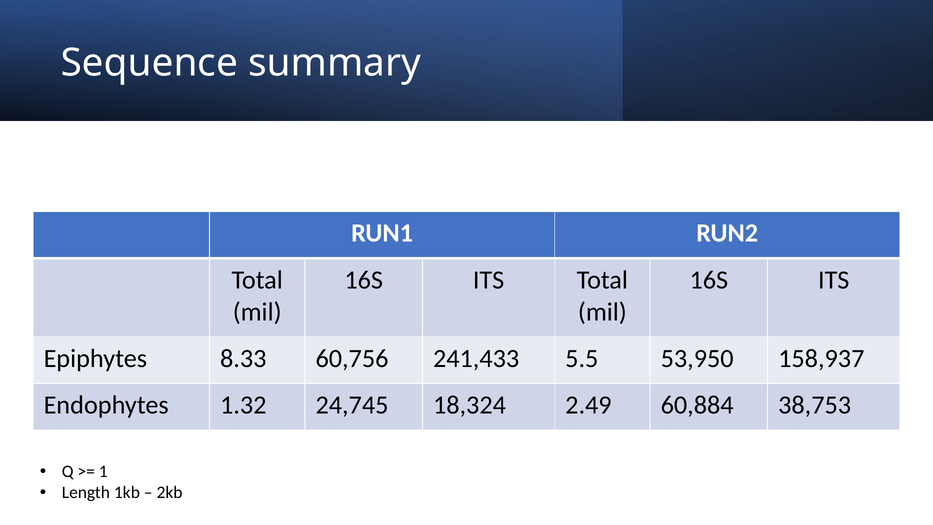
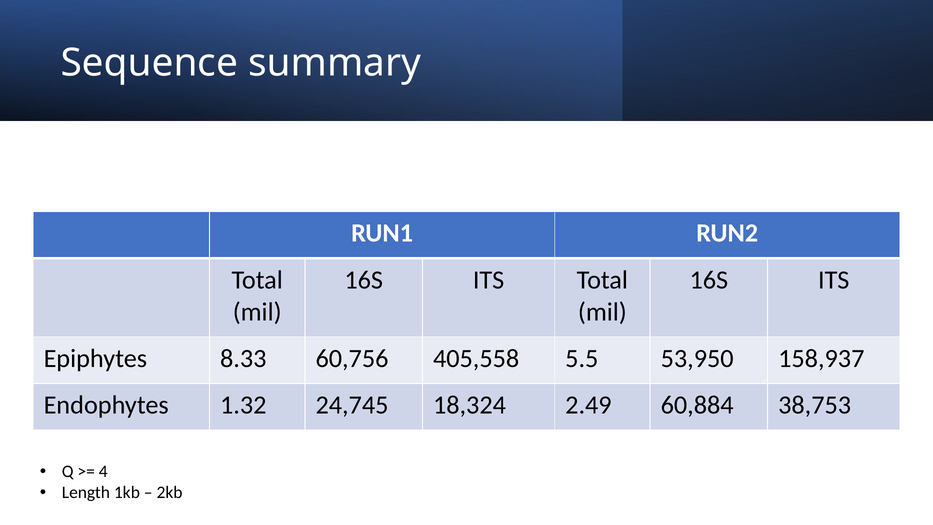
241,433: 241,433 -> 405,558 (476, 358)
1: 1 -> 4 (103, 472)
